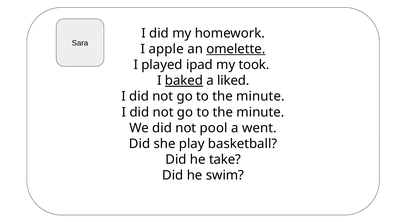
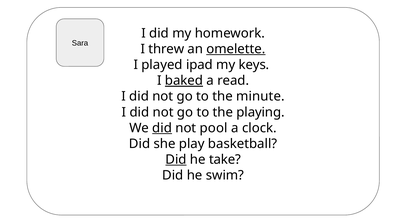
apple: apple -> threw (166, 49)
took: took -> keys (254, 65)
liked: liked -> read (233, 81)
minute: minute -> playing (261, 113)
did underline: none -> present (162, 128)
went: went -> clock (259, 128)
Did underline: none -> present (176, 160)
